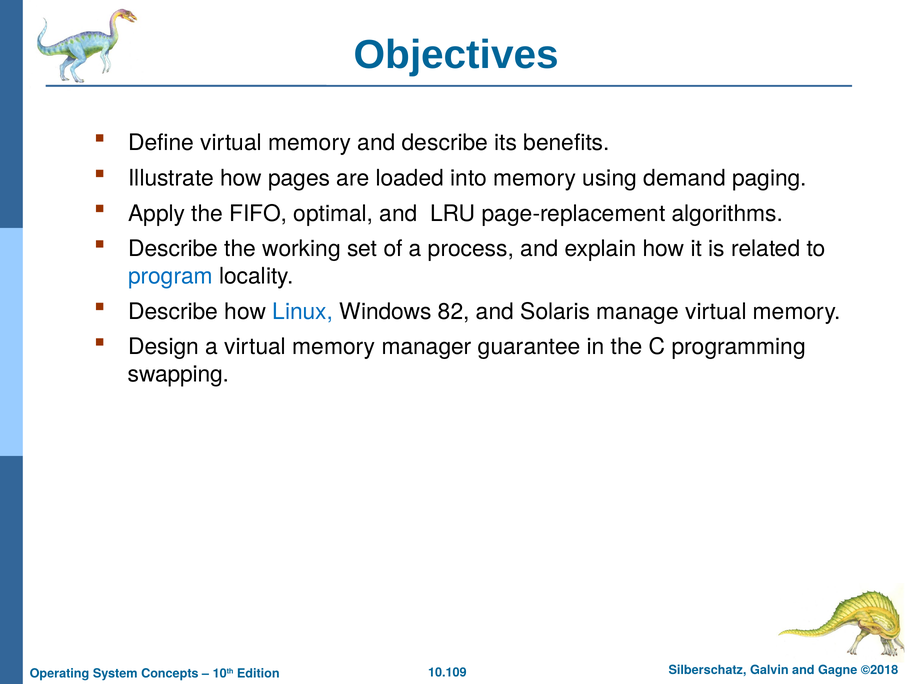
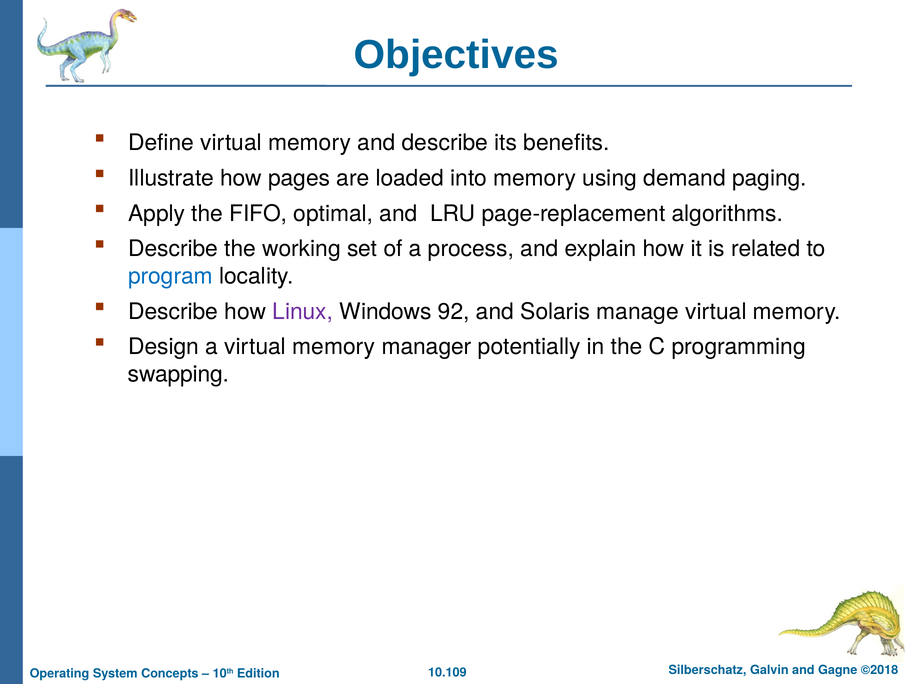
Linux colour: blue -> purple (303, 312)
82: 82 -> 92 (454, 312)
guarantee: guarantee -> potentially (529, 347)
